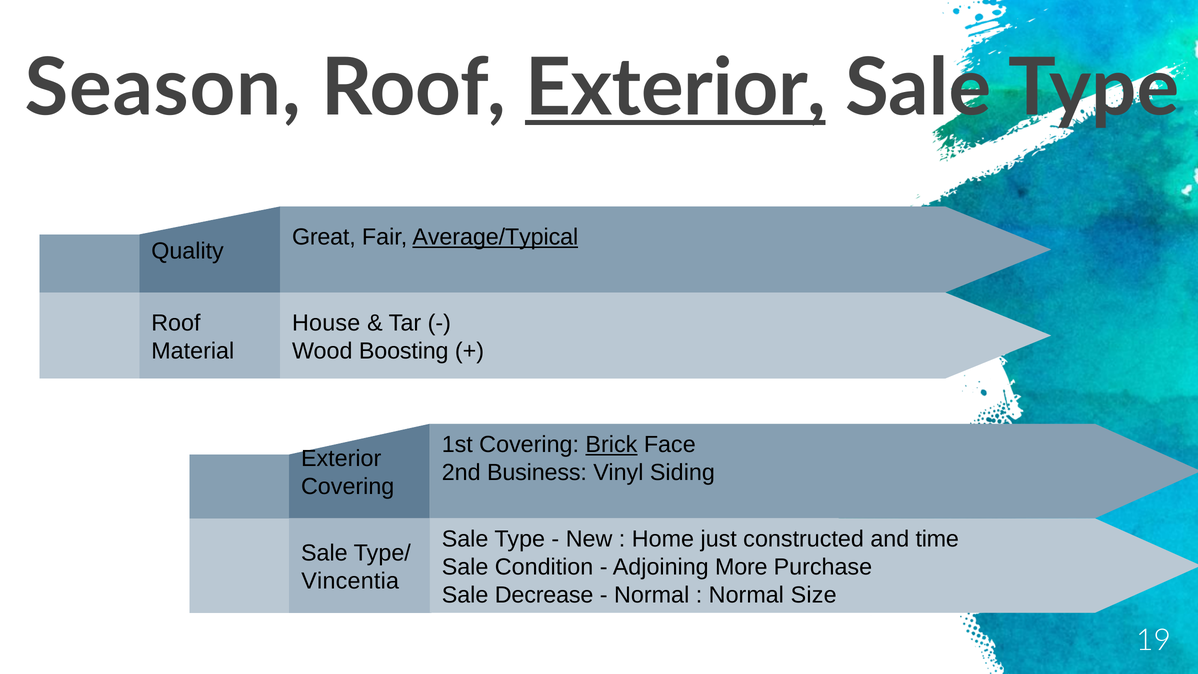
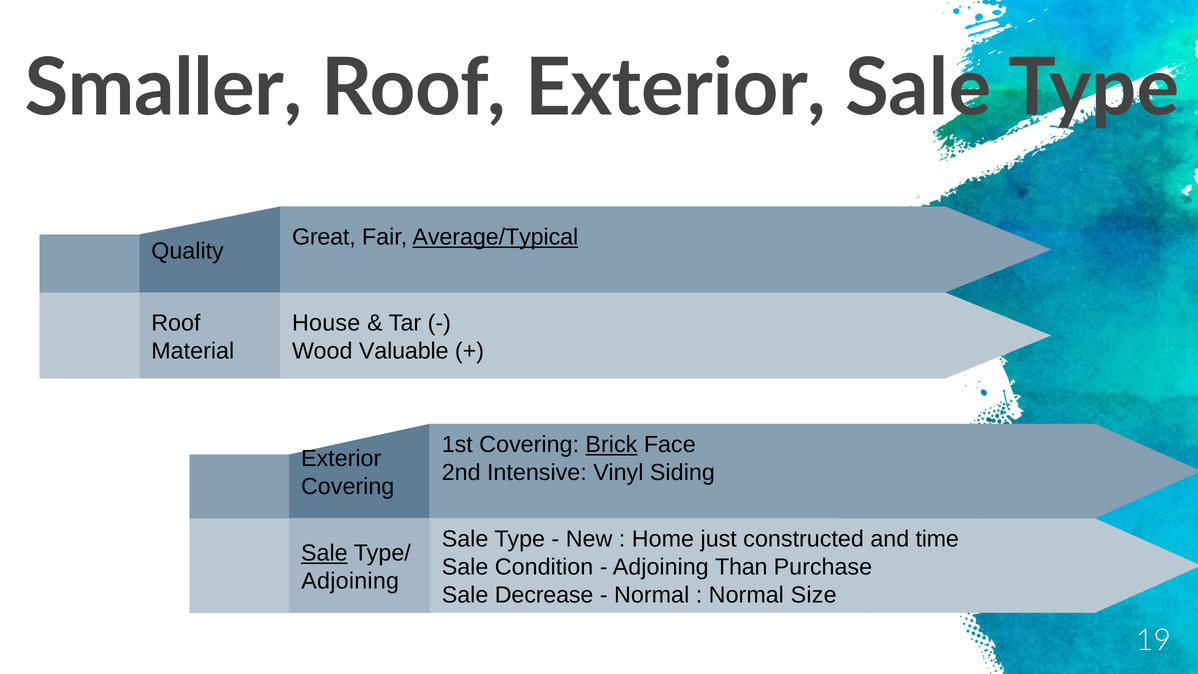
Season: Season -> Smaller (164, 88)
Exterior underline: present -> none (676, 88)
Boosting: Boosting -> Valuable (404, 351)
Business: Business -> Intensive (537, 473)
Sale underline: none -> present (324, 553)
More: More -> Than (741, 567)
Vincentia: Vincentia -> Adjoining (350, 581)
